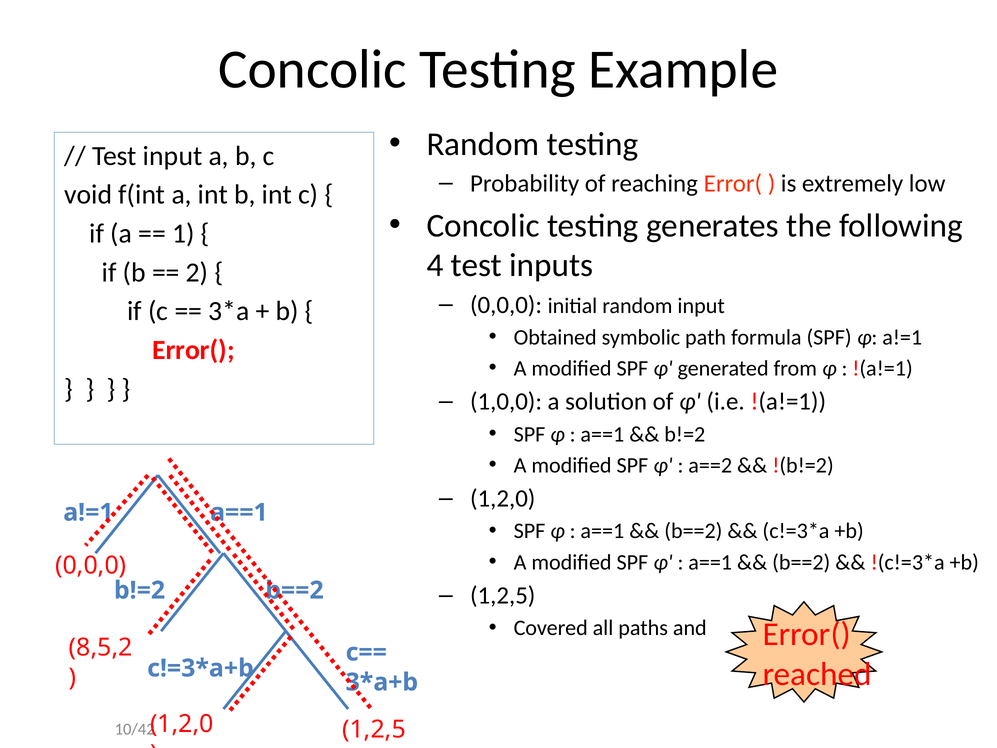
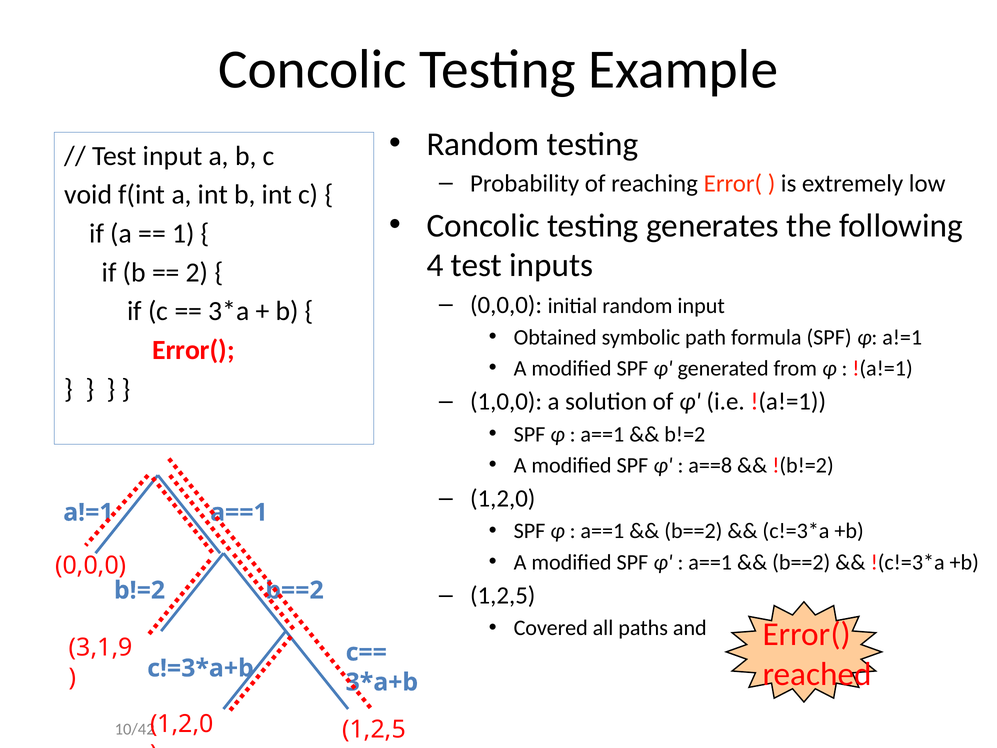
a==2: a==2 -> a==8 (710, 465)
8,5,2: 8,5,2 -> 3,1,9 (101, 647)
